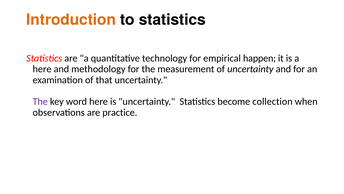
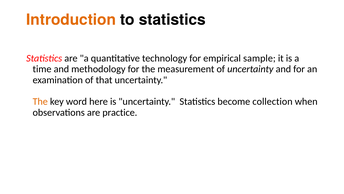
happen: happen -> sample (259, 58)
here: here -> time (42, 69)
The colour: purple -> orange (40, 101)
